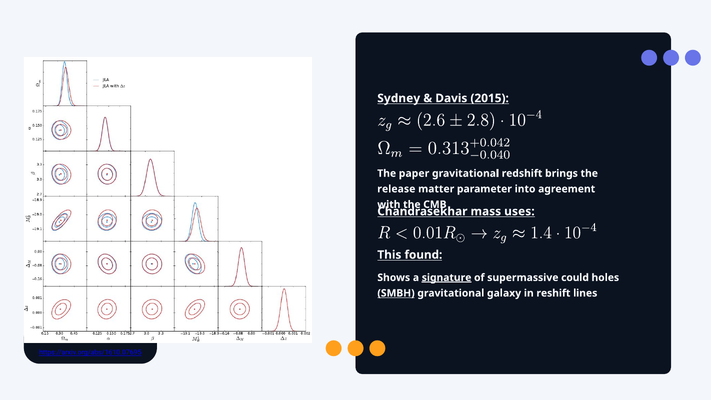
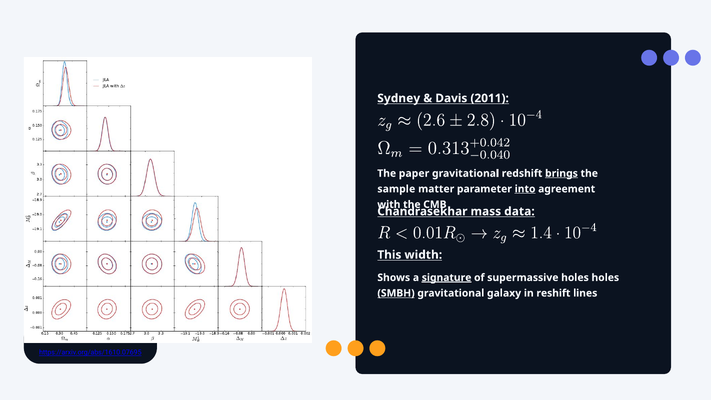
2015: 2015 -> 2011 (490, 98)
brings underline: none -> present (561, 173)
release: release -> sample (396, 189)
into underline: none -> present (525, 189)
uses: uses -> data (519, 211)
found: found -> width (423, 255)
supermassive could: could -> holes (575, 278)
